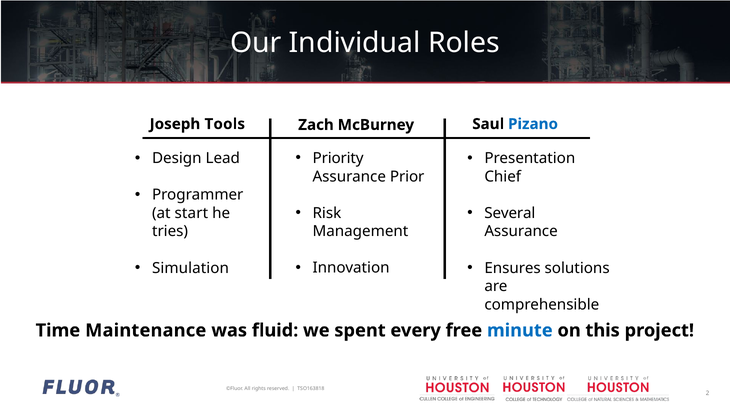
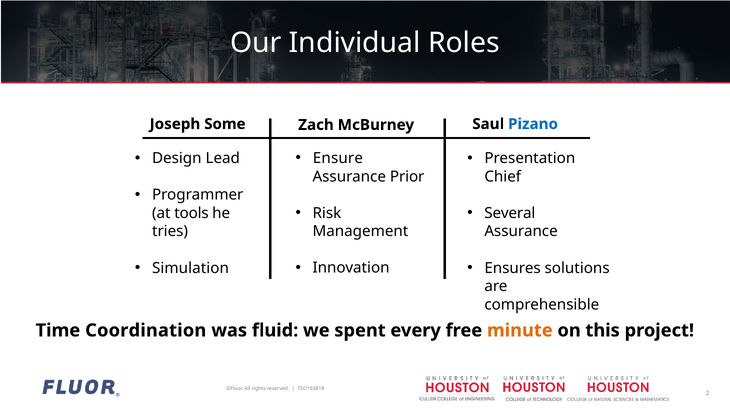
Tools: Tools -> Some (225, 124)
Priority: Priority -> Ensure (338, 158)
start: start -> tools (192, 213)
Maintenance: Maintenance -> Coordination (146, 330)
minute colour: blue -> orange (520, 330)
